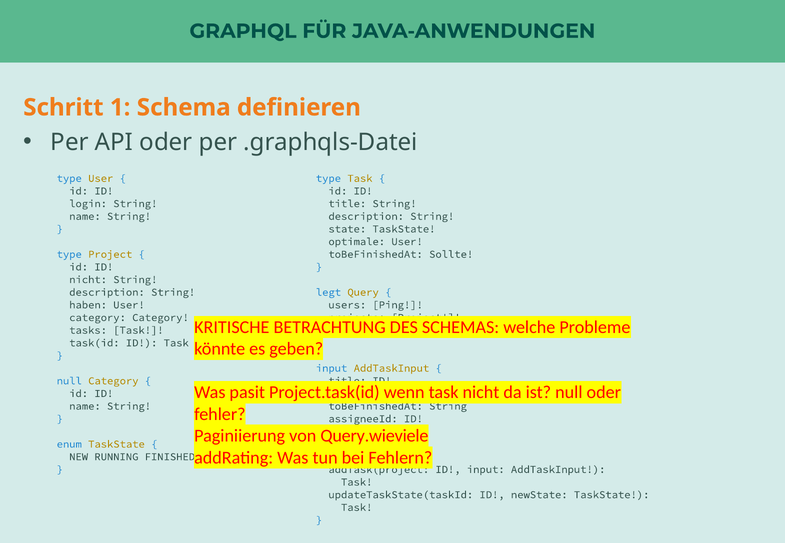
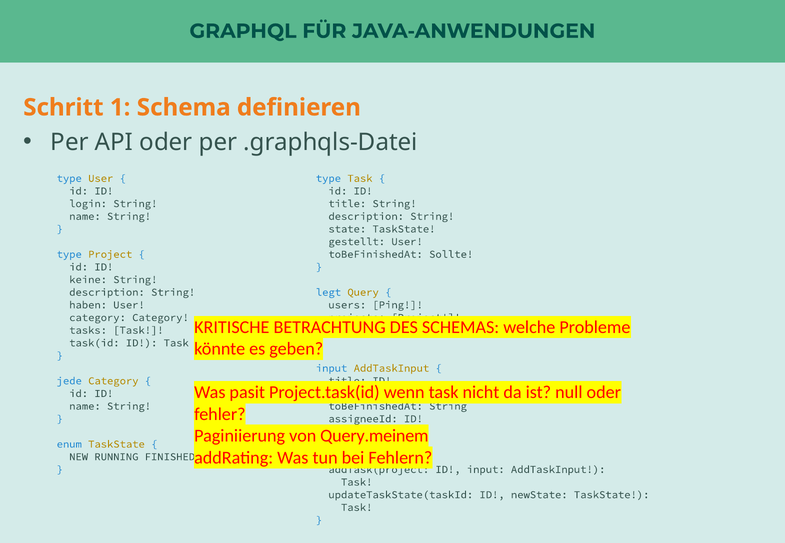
optimale: optimale -> gestellt (357, 242)
nicht: nicht -> keine (88, 280)
null: null -> jede (69, 381)
Query.wieviele: Query.wieviele -> Query.meinem (374, 436)
